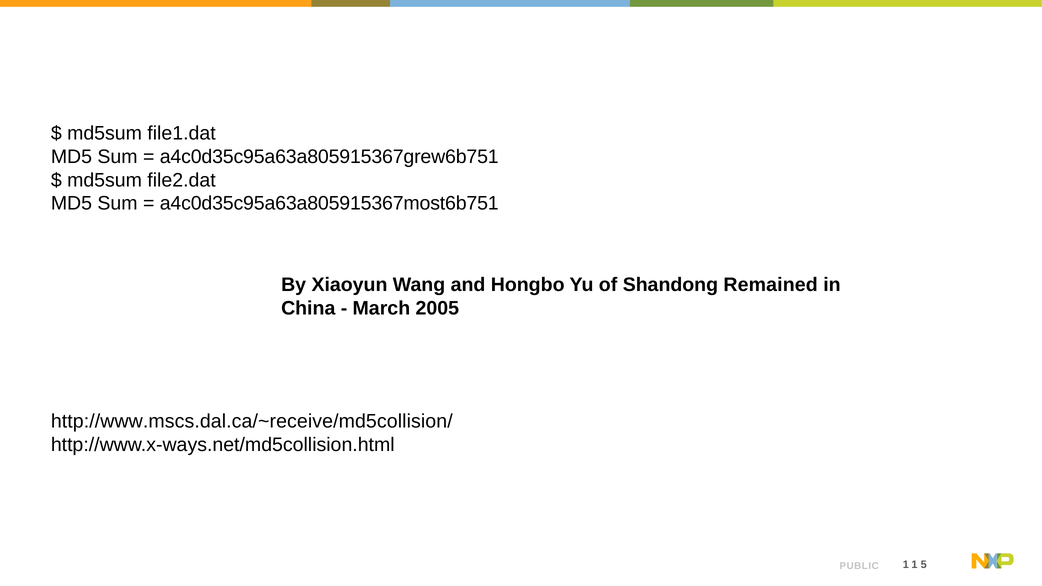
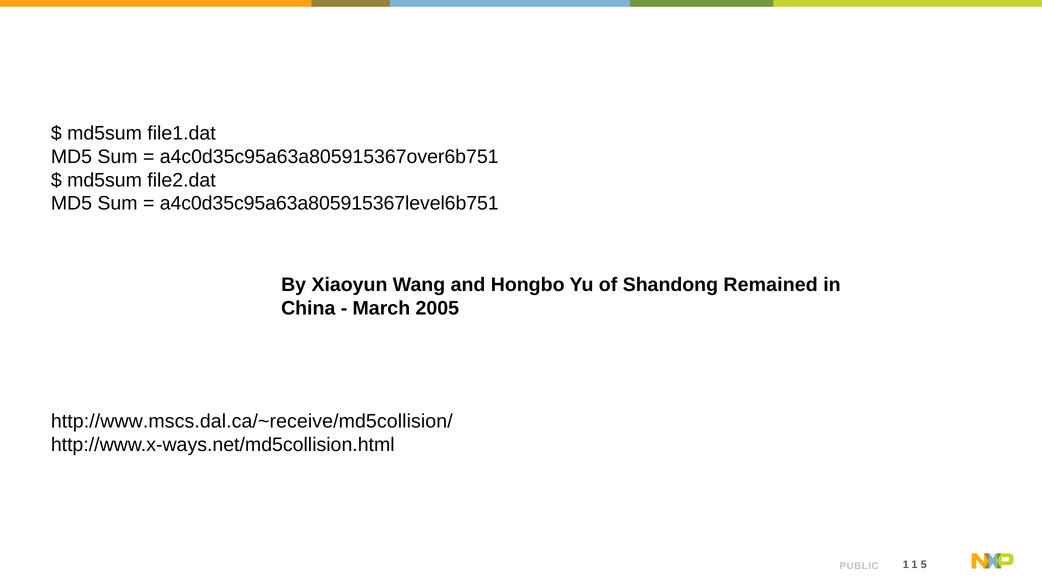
a4c0d35c95a63a805915367grew6b751: a4c0d35c95a63a805915367grew6b751 -> a4c0d35c95a63a805915367over6b751 (329, 157)
a4c0d35c95a63a805915367most6b751: a4c0d35c95a63a805915367most6b751 -> a4c0d35c95a63a805915367level6b751 (329, 204)
